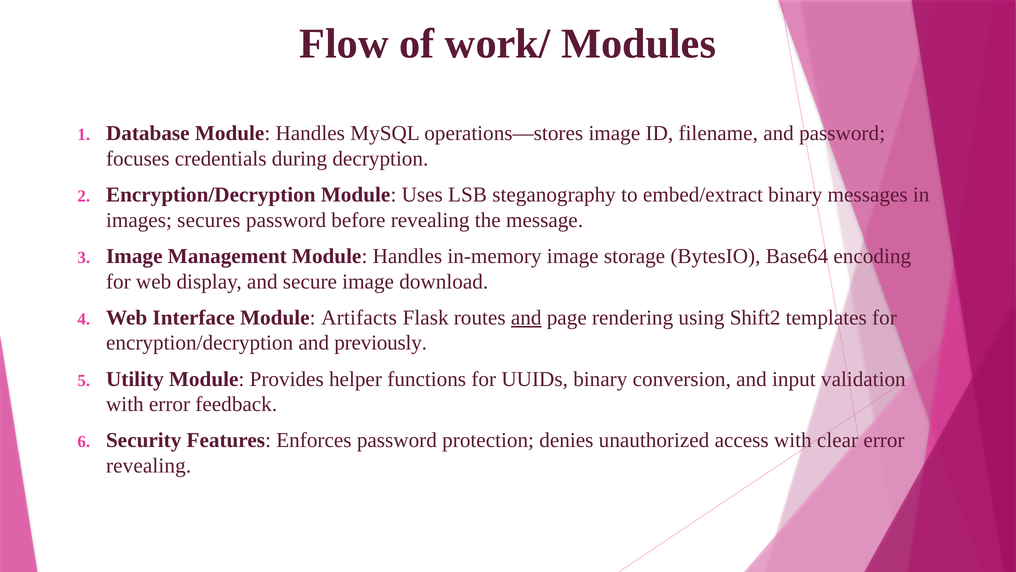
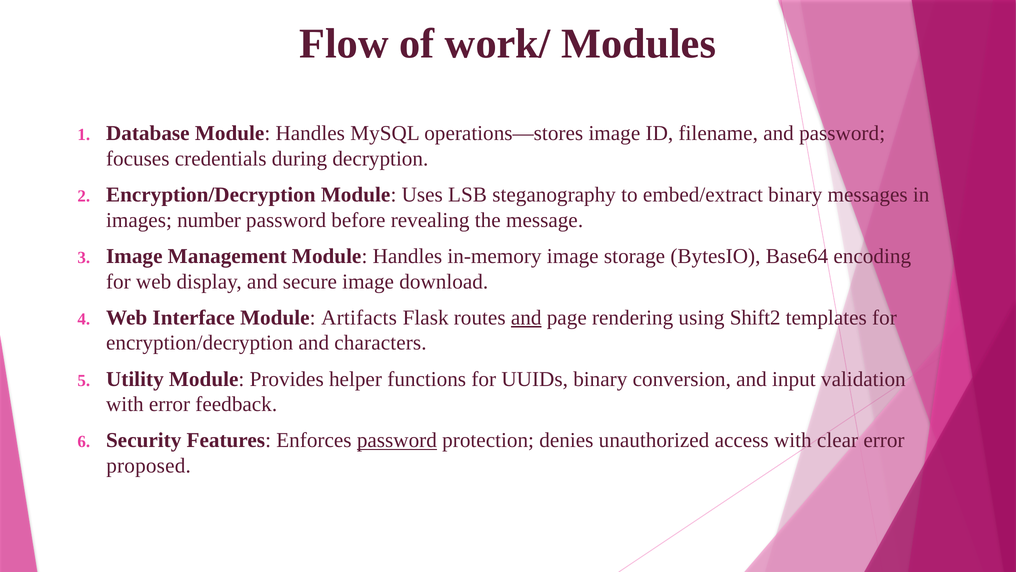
secures: secures -> number (209, 220)
previously: previously -> characters (380, 343)
password underline: none -> present (397, 440)
revealing: revealing -> proposed (149, 466)
